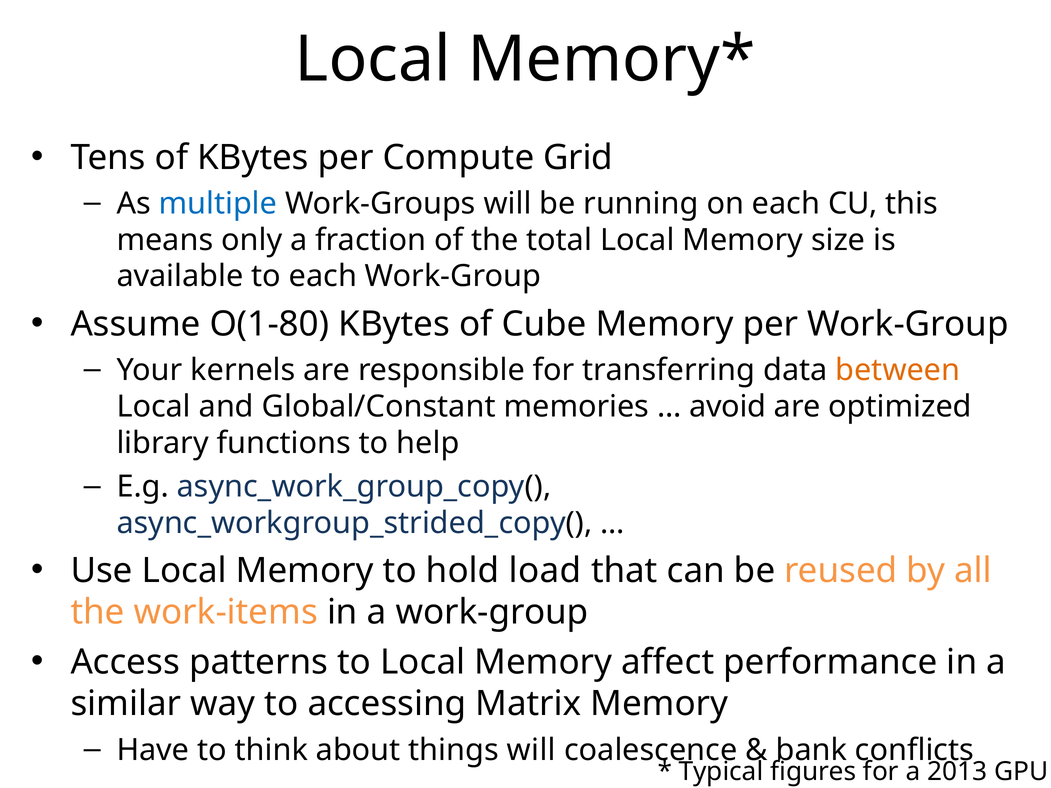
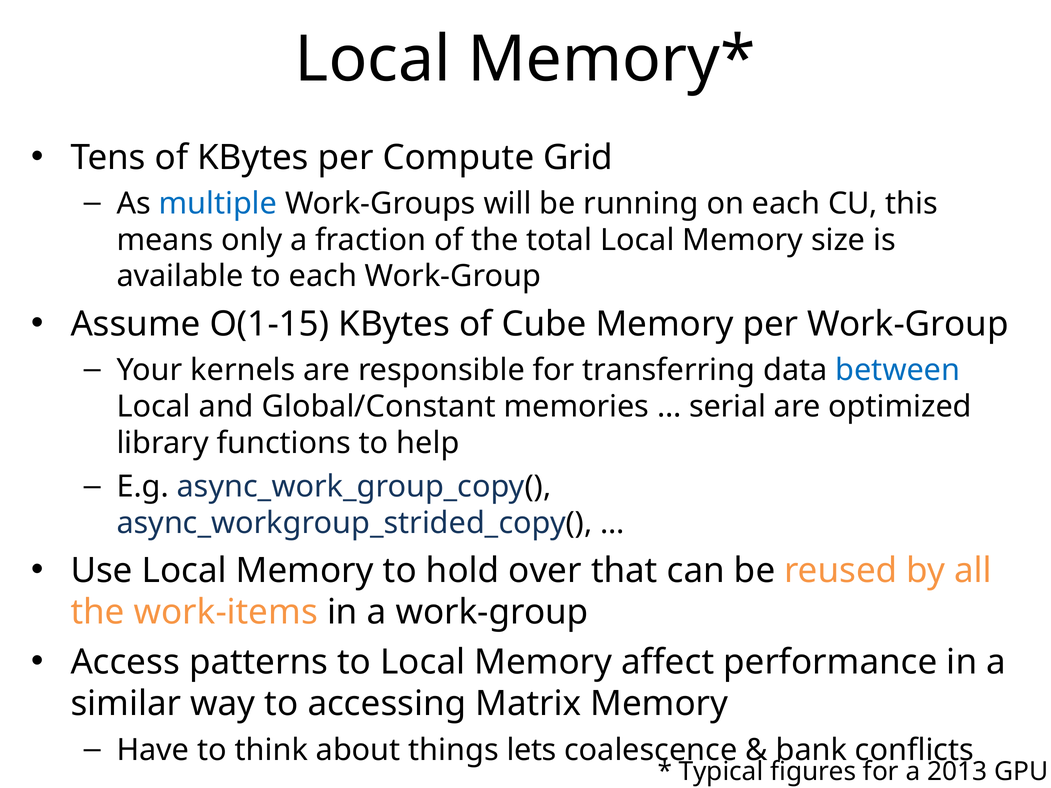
O(1-80: O(1-80 -> O(1-15 (270, 324)
between colour: orange -> blue (898, 370)
avoid: avoid -> serial (728, 407)
load: load -> over (545, 571)
things will: will -> lets (532, 750)
